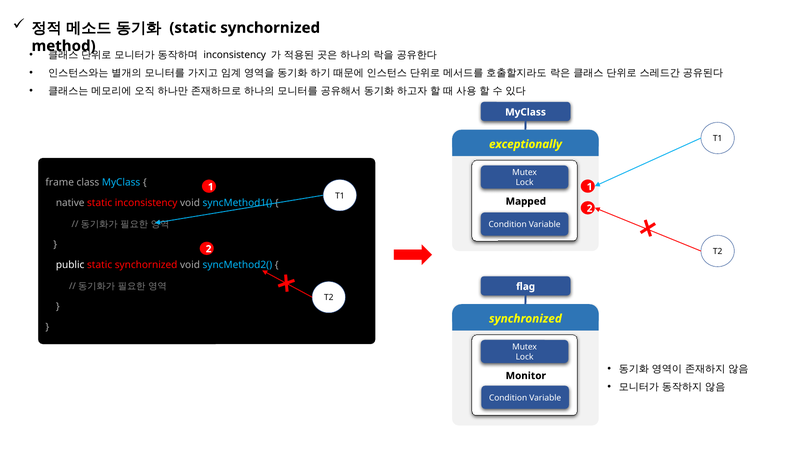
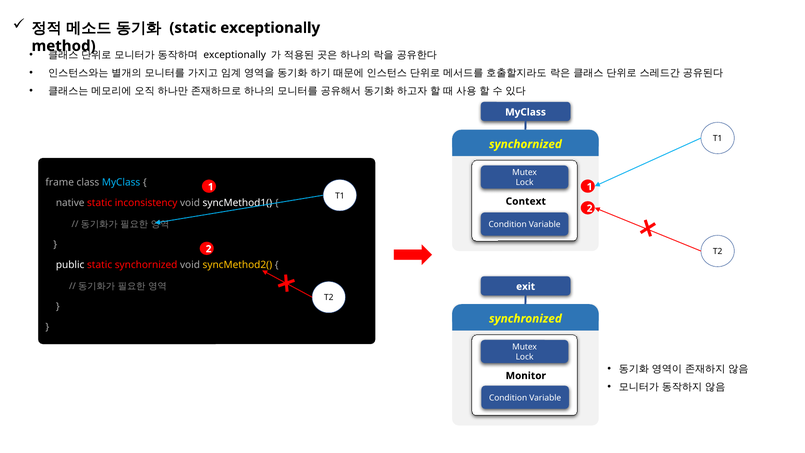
synchornized: synchornized -> exceptionally (270, 28)
inconsistency: inconsistency -> exceptionally (235, 55)
exceptionally: exceptionally -> synchornized (525, 144)
Mapped: Mapped -> Context (526, 201)
syncMethod1( colour: light blue -> white (237, 203)
syncMethod2( colour: light blue -> yellow (237, 265)
flag: flag -> exit (526, 286)
